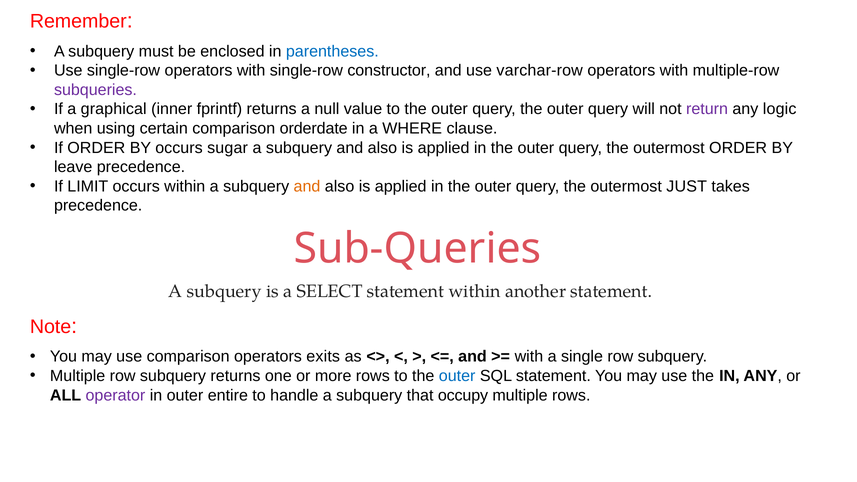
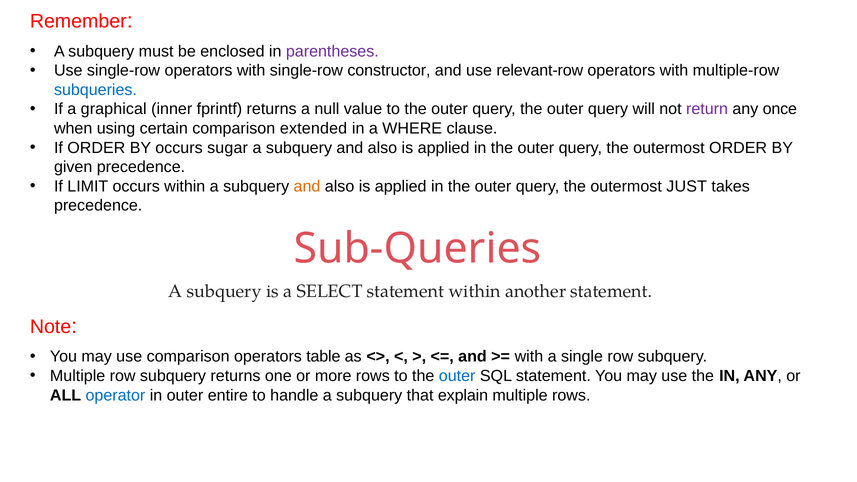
parentheses colour: blue -> purple (332, 51)
varchar-row: varchar-row -> relevant-row (540, 71)
subqueries colour: purple -> blue (95, 90)
logic: logic -> once (780, 109)
orderdate: orderdate -> extended (314, 128)
leave: leave -> given (73, 167)
exits: exits -> table (323, 357)
operator colour: purple -> blue (115, 395)
occupy: occupy -> explain (463, 395)
